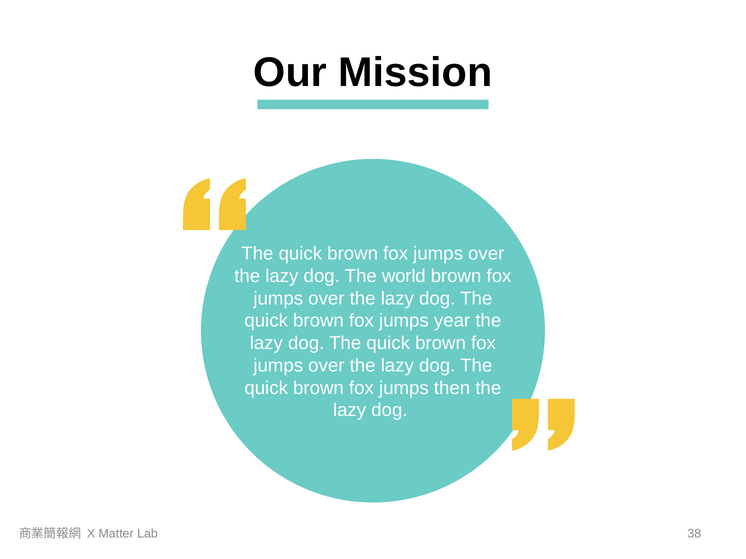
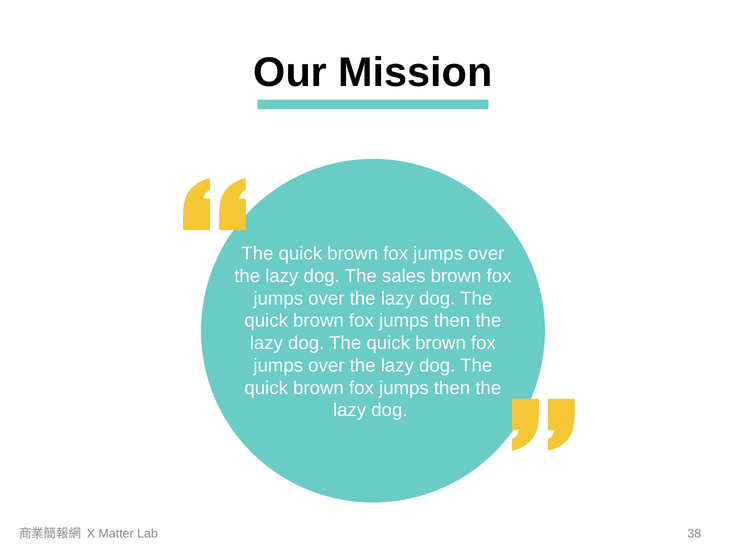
world: world -> sales (404, 276)
year: year -> then (452, 321)
